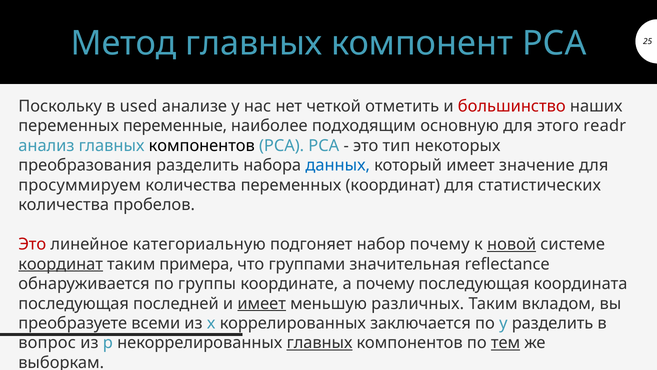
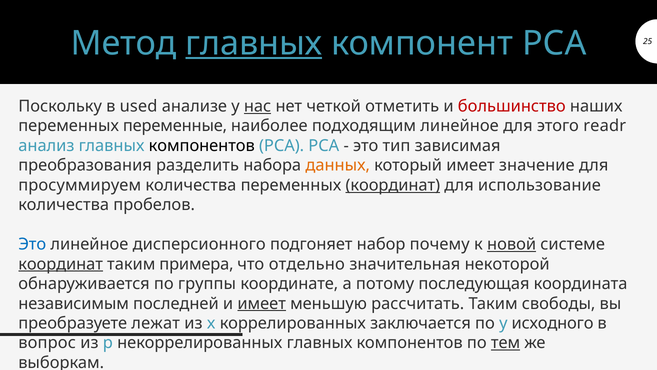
главных underline: none -> present (254, 43)
нас underline: none -> present (258, 106)
подходящим основную: основную -> линейное (460, 126)
некоторых: некоторых -> зависимая (458, 146)
данных colour: blue -> orange (338, 165)
координат underline: none -> present (393, 185)
статистических: статистических -> использование (539, 185)
Это colour: red -> blue (32, 244)
категориальную: категориальную -> дисперсионного (199, 244)
группами: группами -> отдельно (307, 264)
reflectance: reflectance -> некоторой (507, 264)
а почему: почему -> потому (385, 284)
последующая: последующая -> независимым (74, 303)
различных: различных -> рассчитать (418, 303)
вкладом: вкладом -> свободы (559, 303)
всеми: всеми -> лежат (156, 323)
y разделить: разделить -> исходного (553, 323)
главных underline: present -> none (320, 343)
